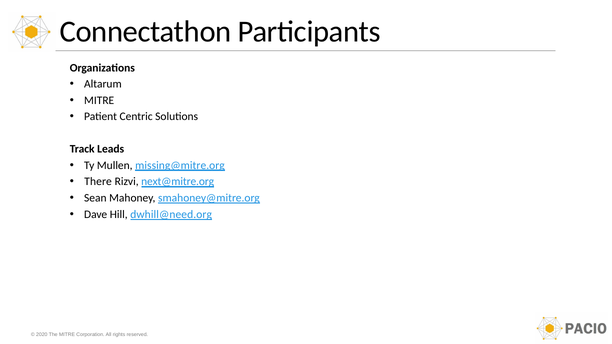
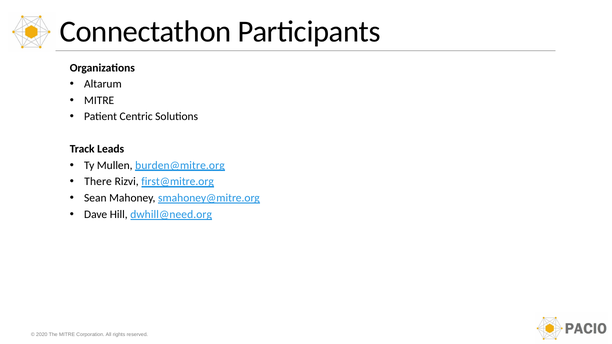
missing@mitre.org: missing@mitre.org -> burden@mitre.org (180, 165)
next@mitre.org: next@mitre.org -> first@mitre.org (178, 182)
